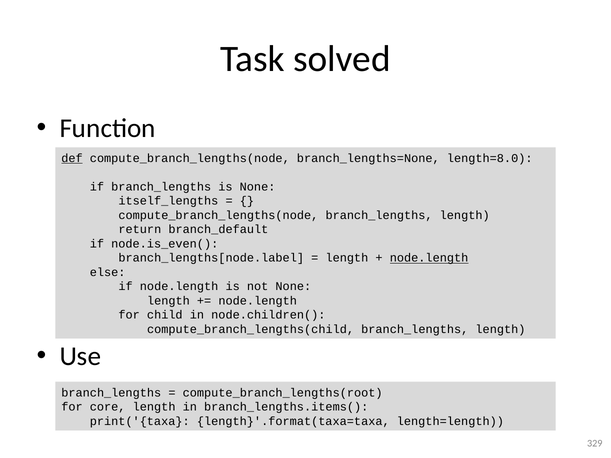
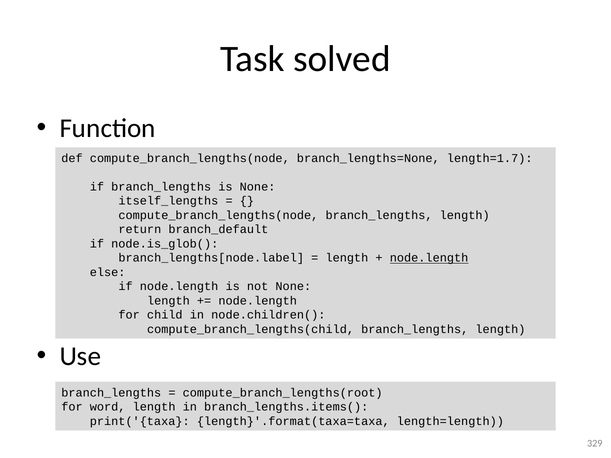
def underline: present -> none (72, 158)
length=8.0: length=8.0 -> length=1.7 (490, 158)
node.is_even(: node.is_even( -> node.is_glob( (165, 244)
core: core -> word (108, 407)
